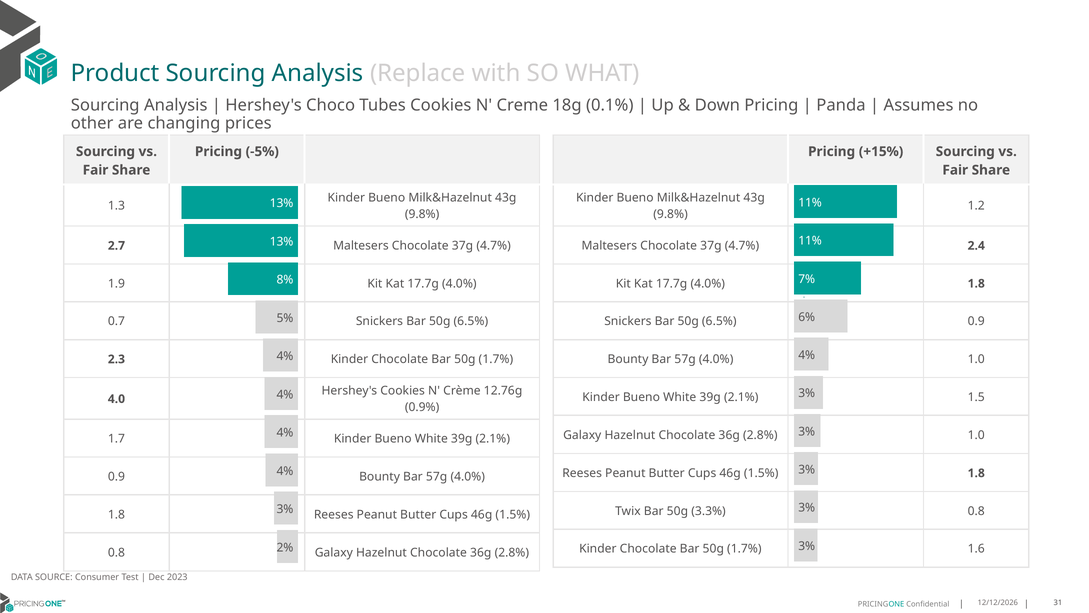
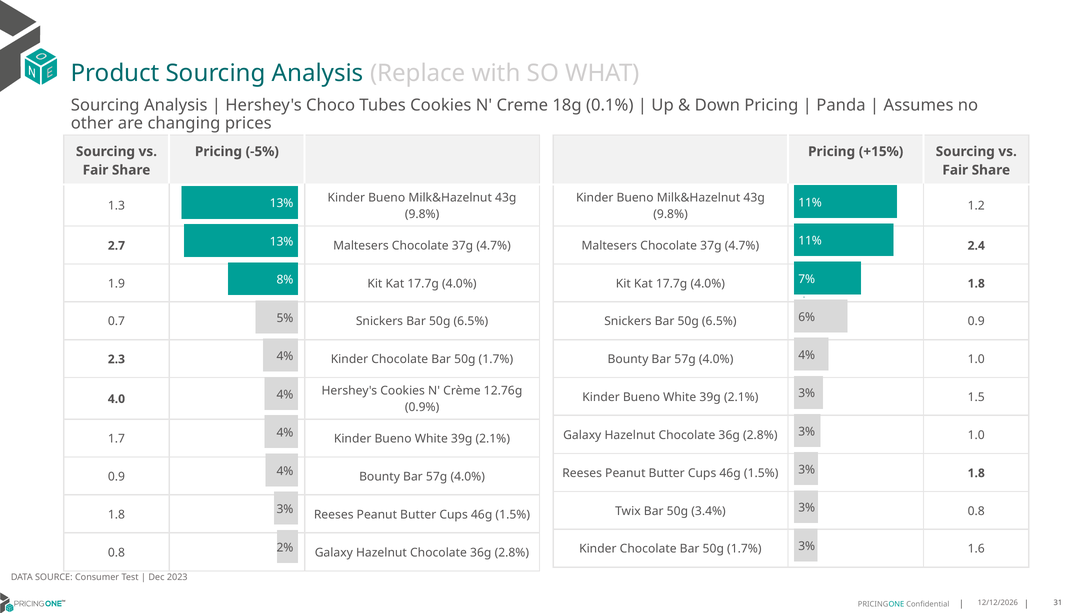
3.3%: 3.3% -> 3.4% (709, 511)
